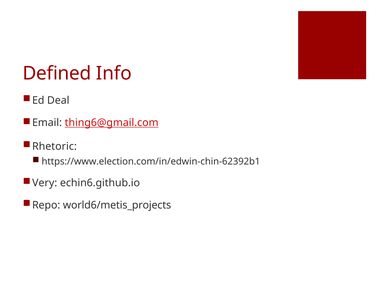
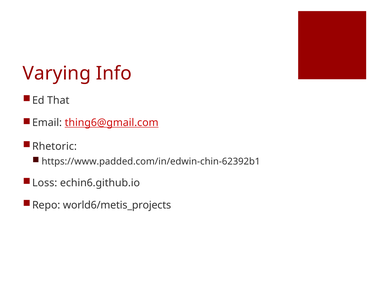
Defined: Defined -> Varying (57, 73)
Deal: Deal -> That (58, 100)
https://www.election.com/in/edwin-chin-62392b1: https://www.election.com/in/edwin-chin-62392b1 -> https://www.padded.com/in/edwin-chin-62392b1 (151, 161)
Very: Very -> Loss (45, 183)
